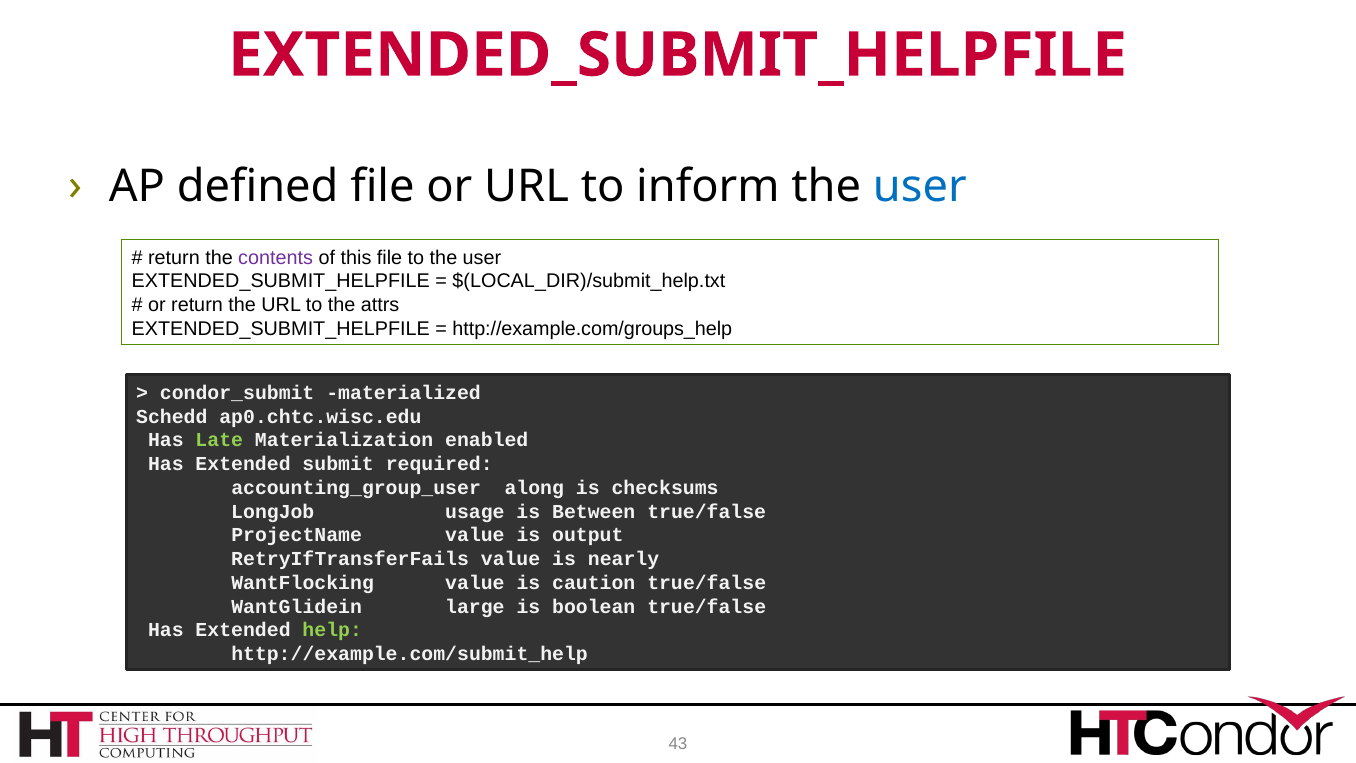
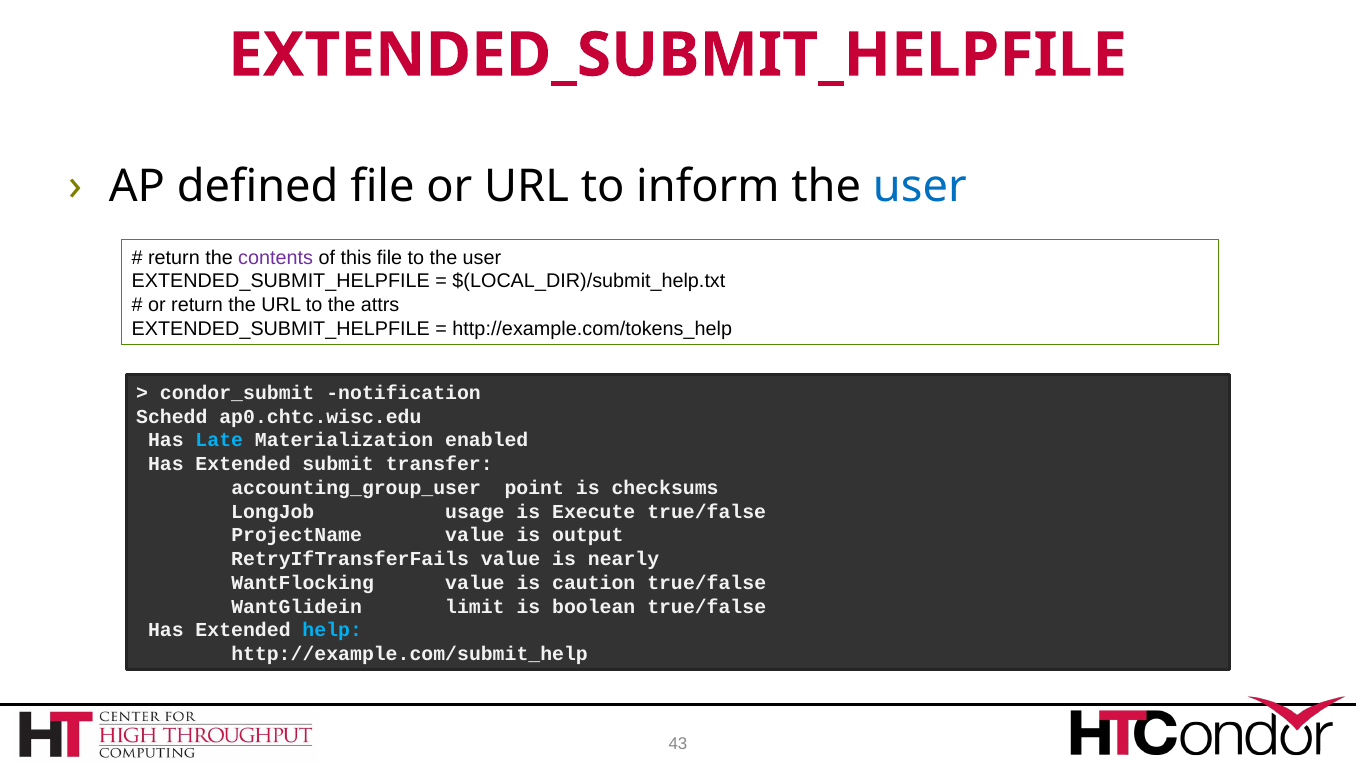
http://example.com/groups_help: http://example.com/groups_help -> http://example.com/tokens_help (592, 329)
materialized: materialized -> notification (404, 393)
Late colour: light green -> light blue (219, 440)
required: required -> transfer (439, 464)
along: along -> point (534, 488)
Between: Between -> Execute (594, 511)
large: large -> limit (475, 606)
help colour: light green -> light blue (332, 630)
